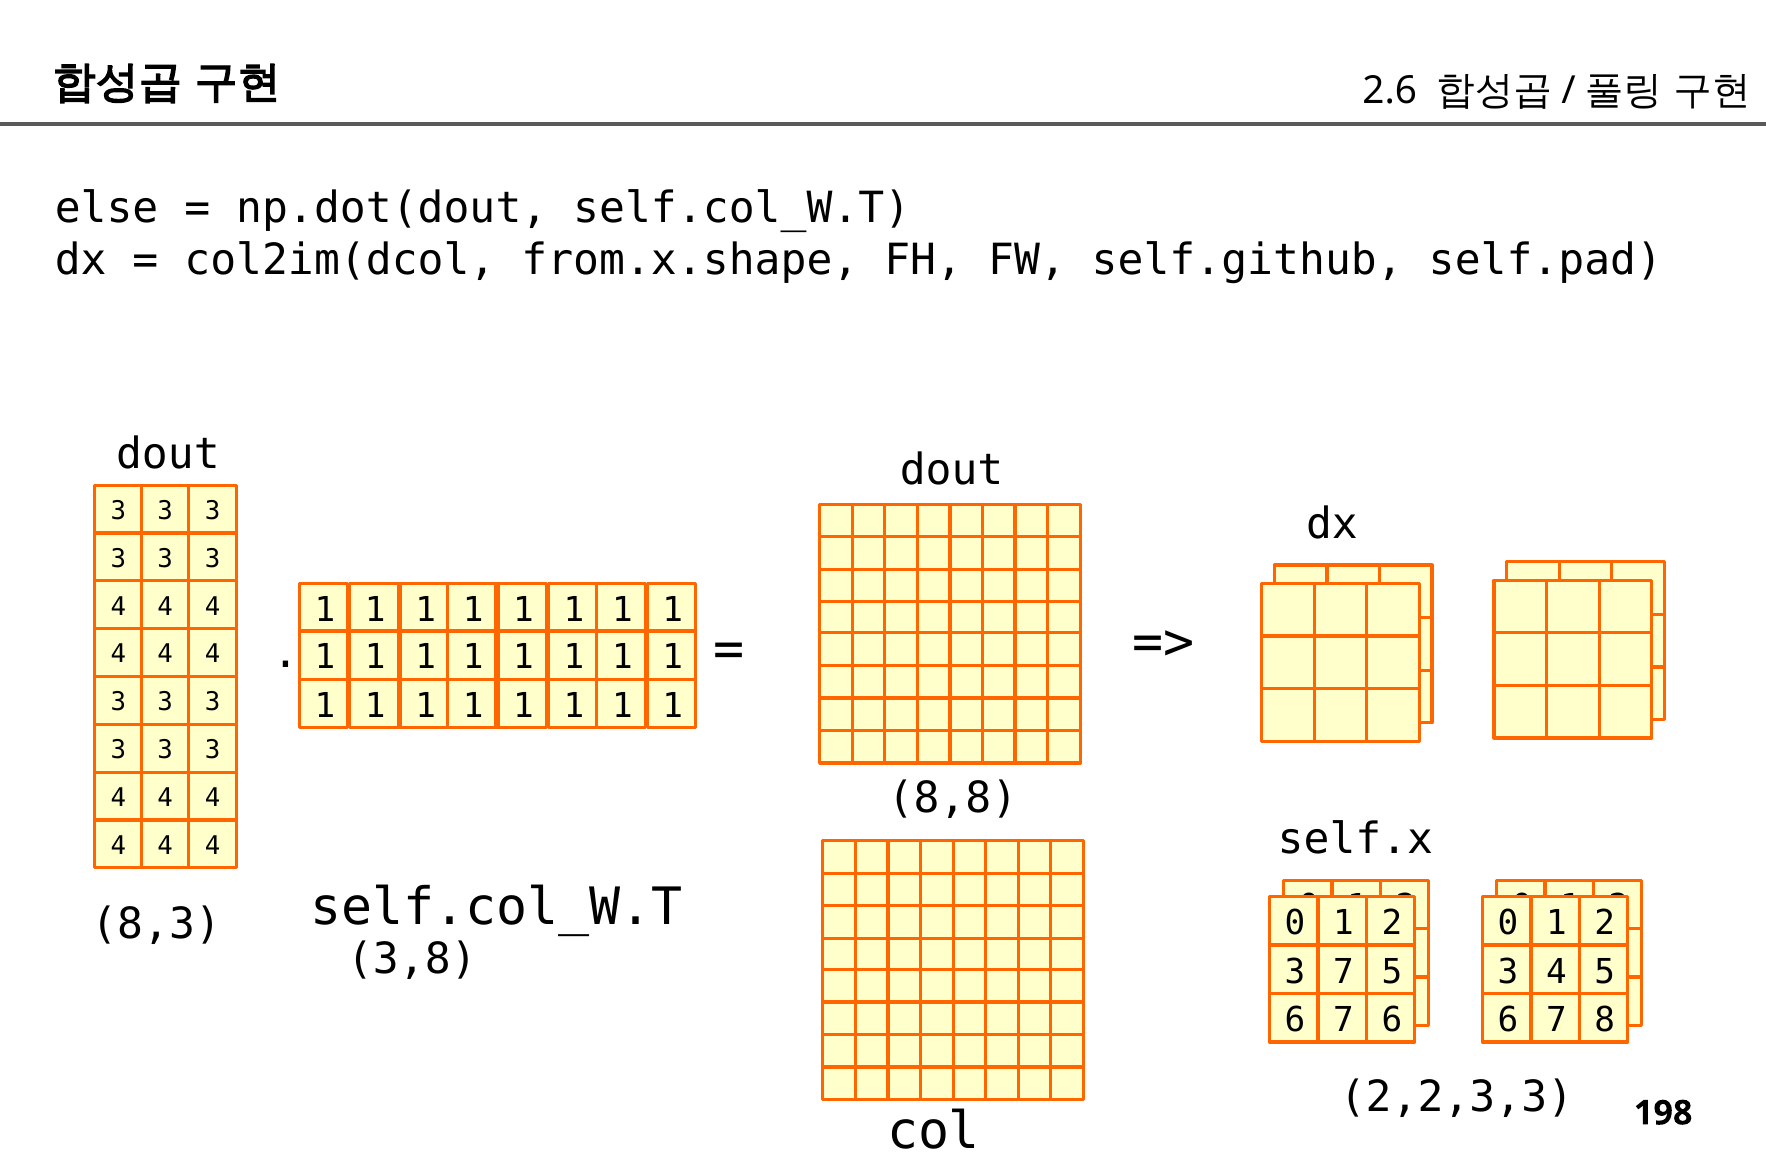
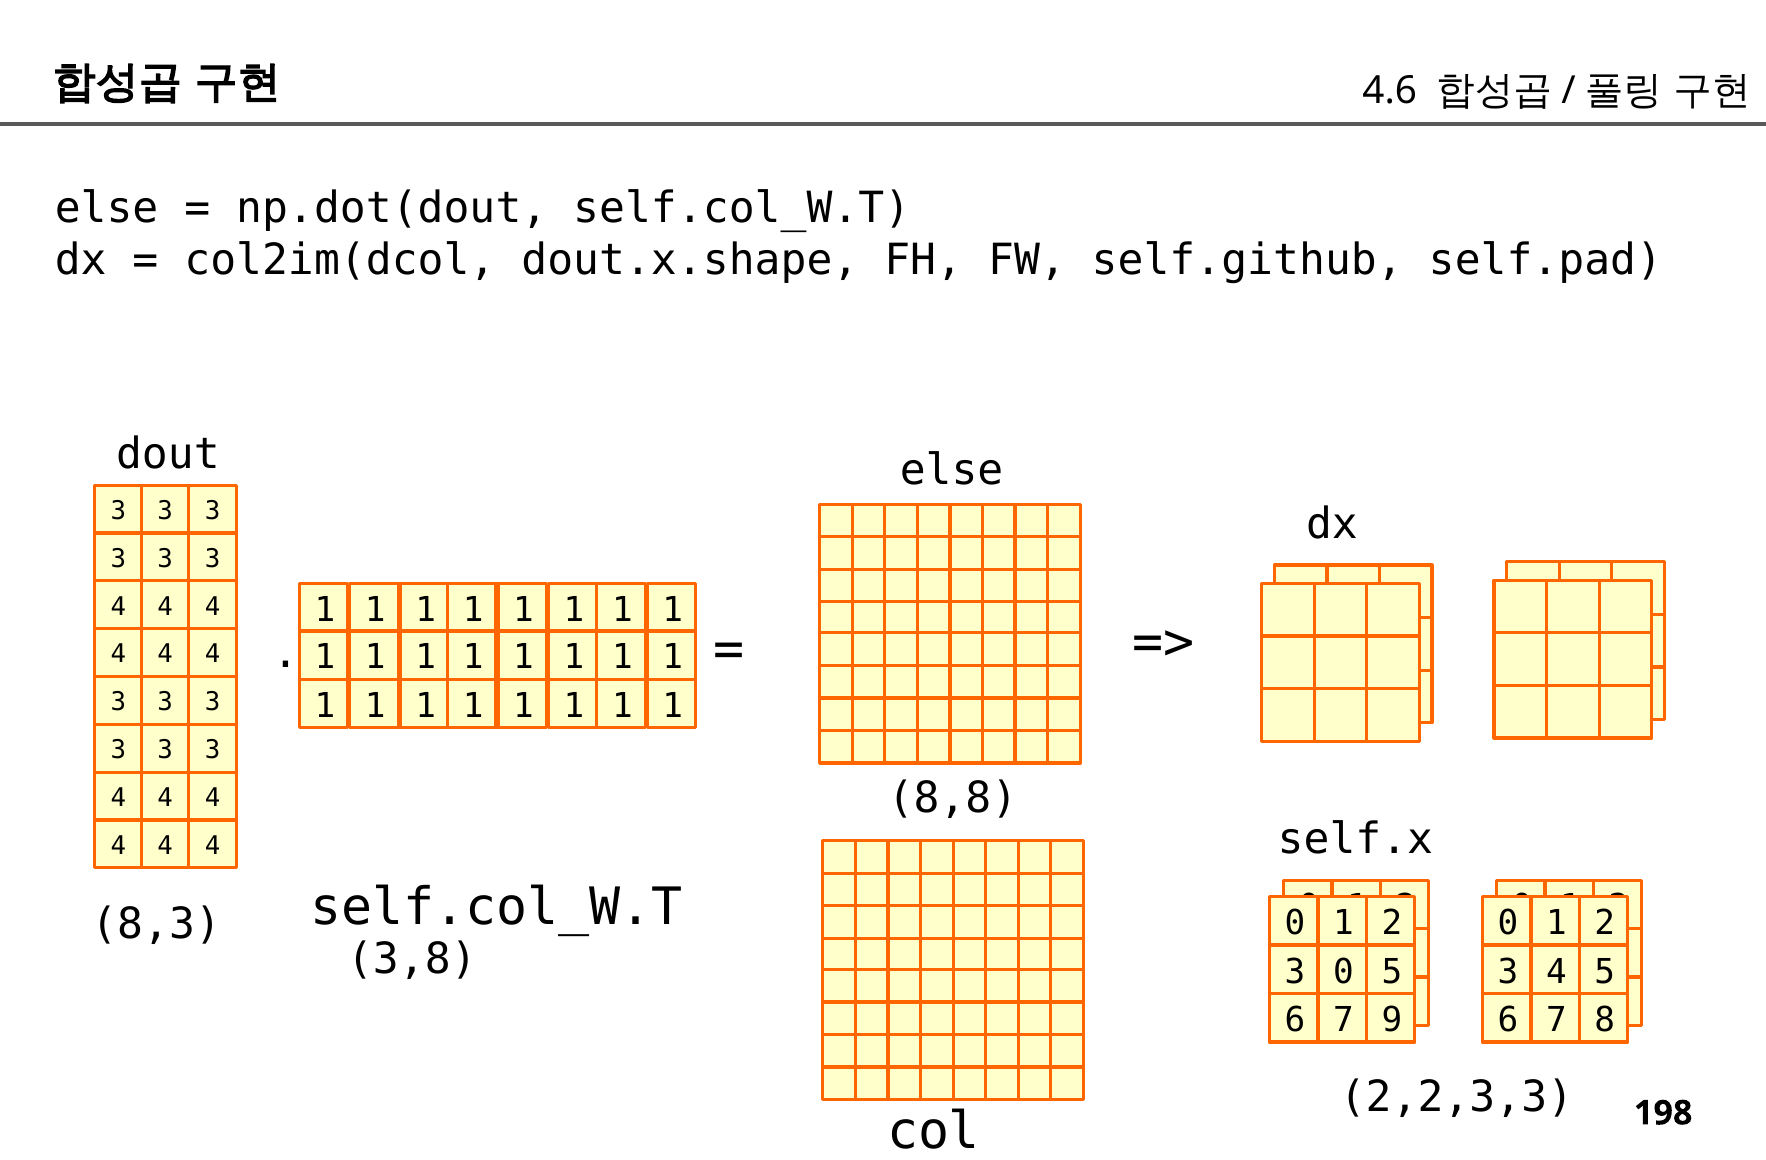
2.6: 2.6 -> 4.6 (1390, 91)
from.x.shape: from.x.shape -> dout.x.shape (690, 260)
dout: dout -> else (952, 470)
3 7: 7 -> 0 (1343, 972)
7 6: 6 -> 9 (1392, 1020)
